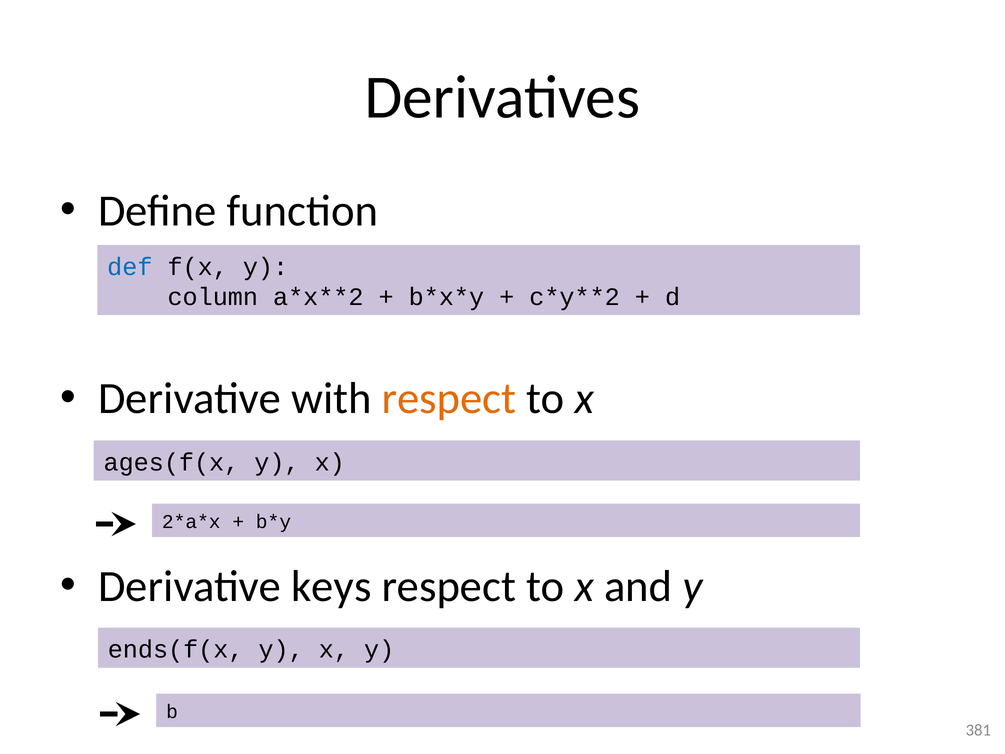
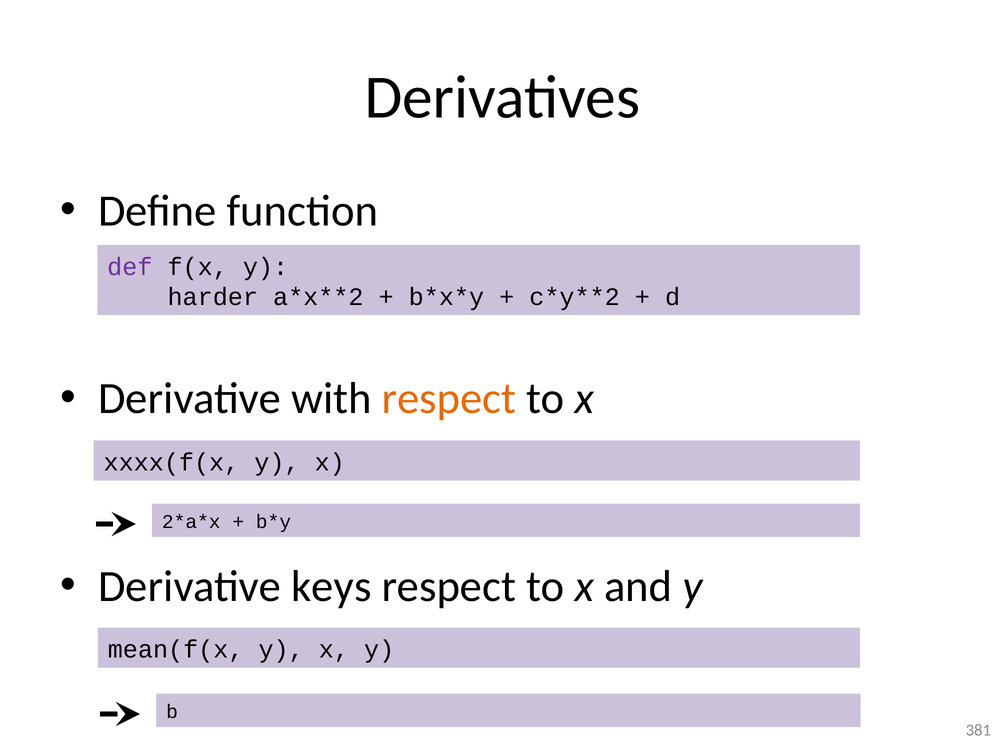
def colour: blue -> purple (130, 267)
column: column -> harder (213, 297)
ages(f(x: ages(f(x -> xxxx(f(x (171, 462)
ends(f(x: ends(f(x -> mean(f(x (176, 649)
